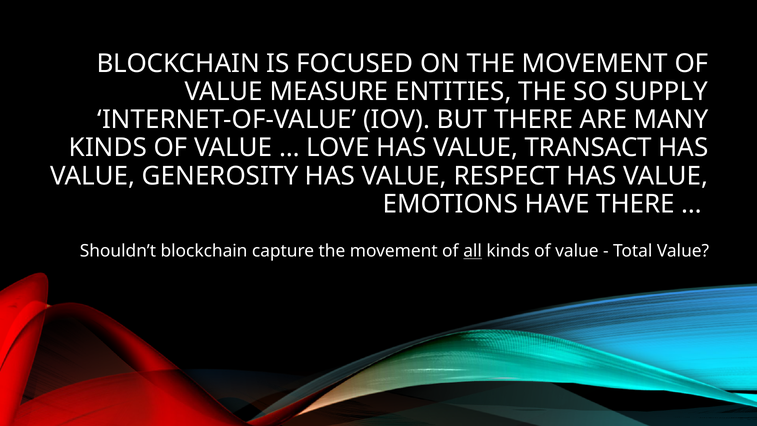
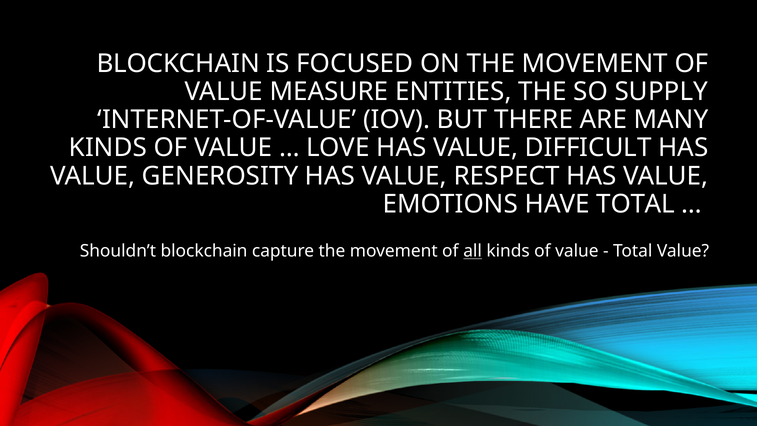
TRANSACT: TRANSACT -> DIFFICULT (588, 148)
HAVE THERE: THERE -> TOTAL (636, 204)
